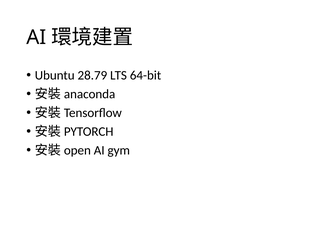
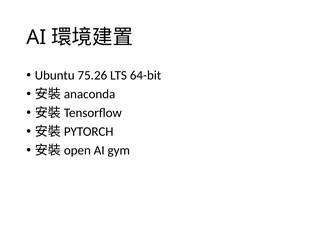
28.79: 28.79 -> 75.26 (92, 76)
